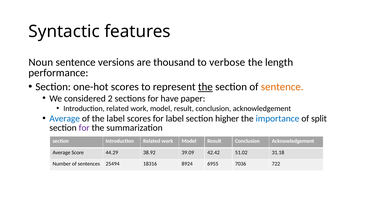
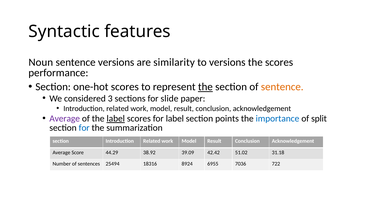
thousand: thousand -> similarity (174, 62)
to verbose: verbose -> versions (227, 62)
the length: length -> scores (279, 62)
2: 2 -> 3 (110, 98)
have: have -> slide (170, 98)
Average colour: blue -> purple (65, 119)
label underline: none -> present (116, 119)
higher: higher -> points (227, 119)
for colour: purple -> blue (84, 128)
